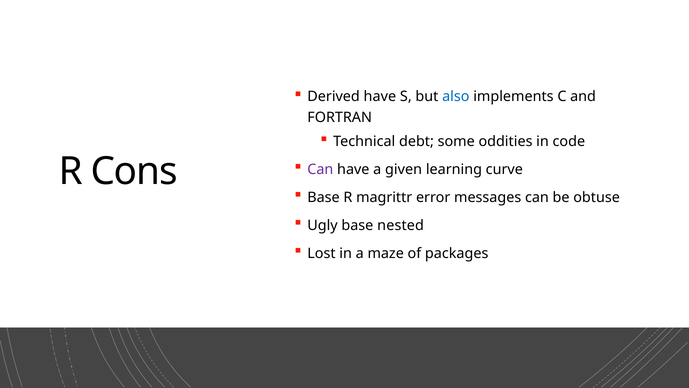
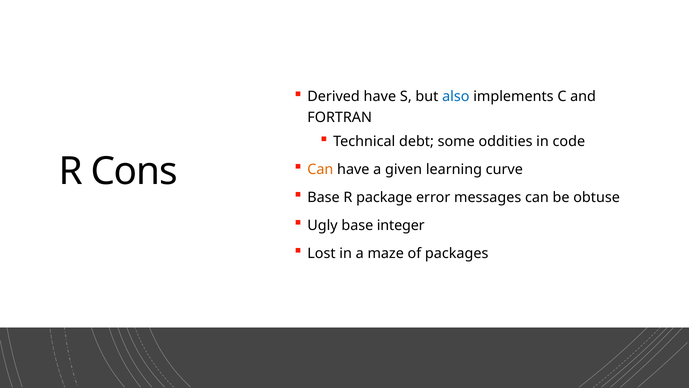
Can colour: purple -> orange (320, 169)
magrittr: magrittr -> package (384, 197)
nested: nested -> integer (401, 225)
